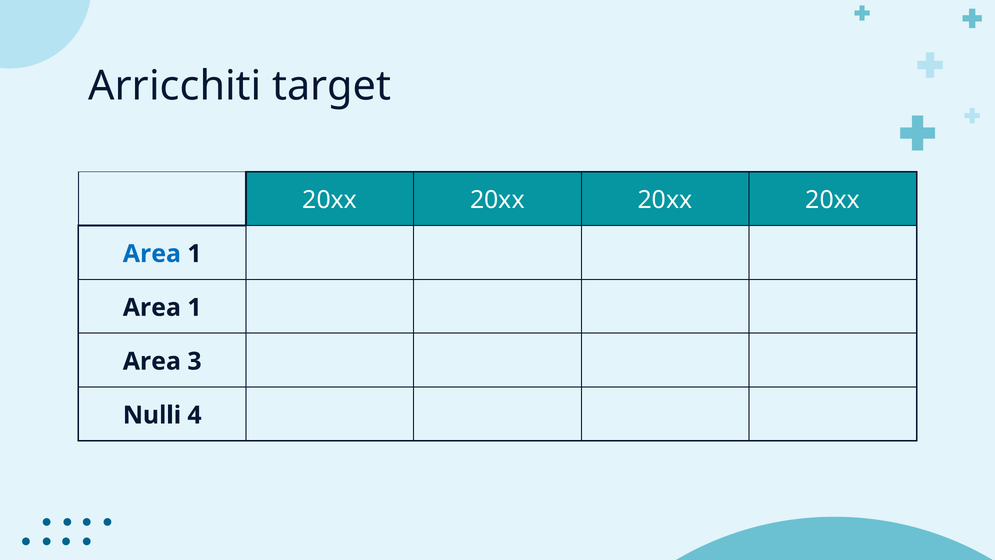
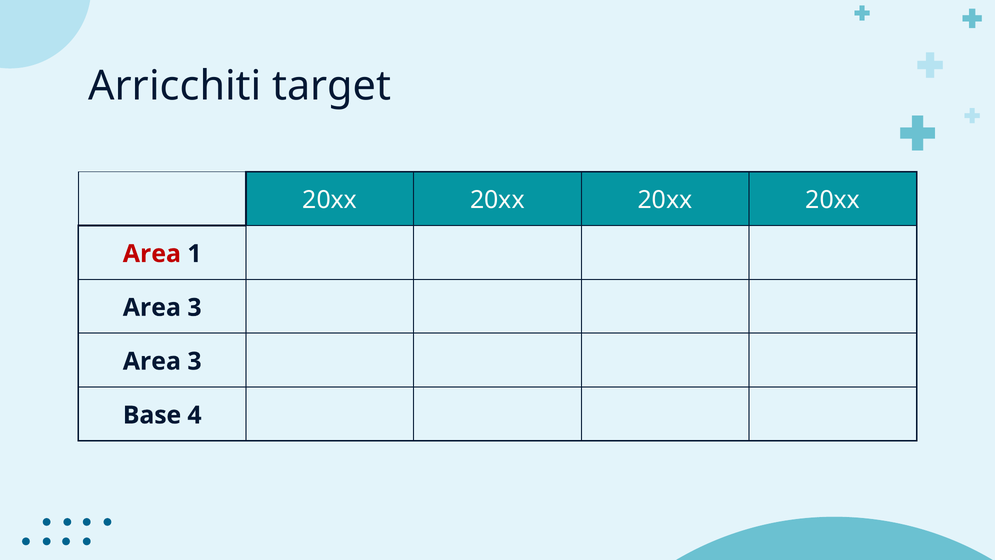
Area colour: blue -> red (152, 254)
1: 1 -> 3 (194, 307)
Nulli: Nulli -> Base (152, 415)
